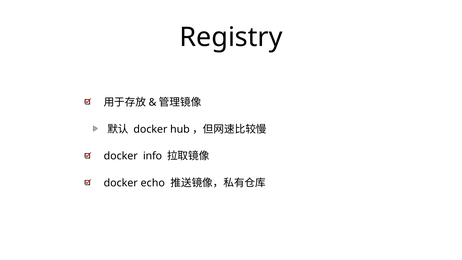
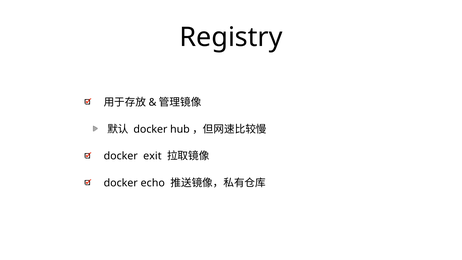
info: info -> exit (152, 156)
